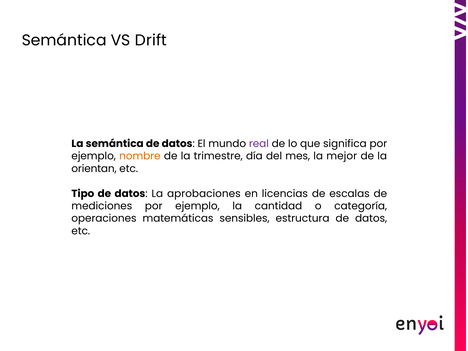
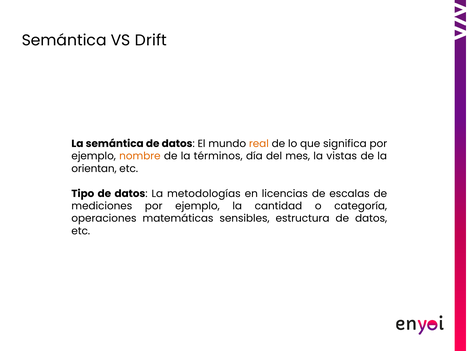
real colour: purple -> orange (259, 144)
trimestre: trimestre -> términos (218, 156)
mejor: mejor -> vistas (342, 156)
aprobaciones: aprobaciones -> metodologías (204, 194)
